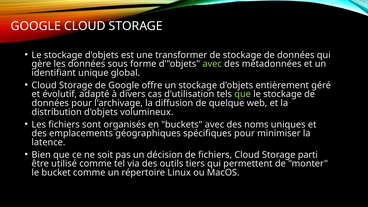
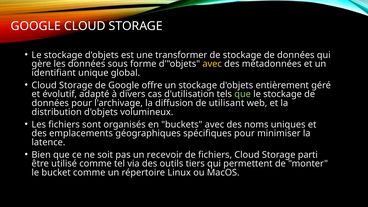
avec colour: light green -> yellow (212, 64)
quelque: quelque -> utilisant (227, 103)
décision: décision -> recevoir (165, 155)
